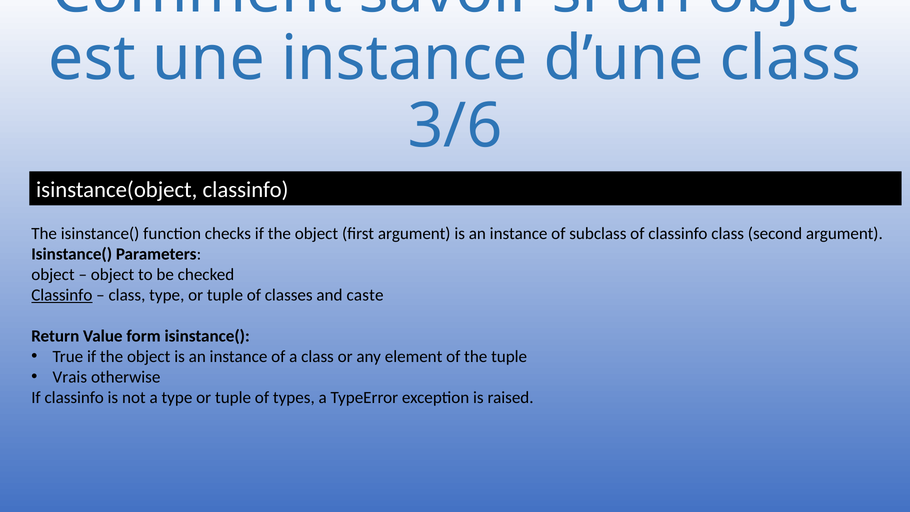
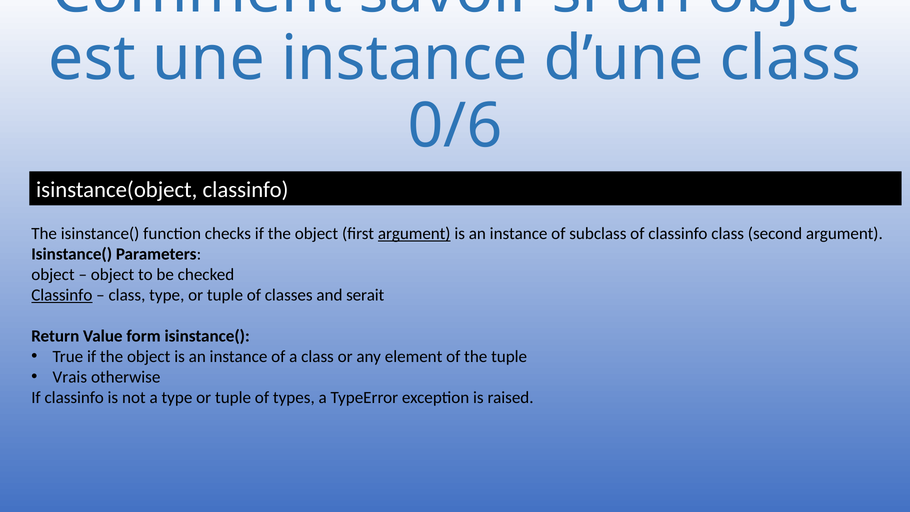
3/6: 3/6 -> 0/6 (455, 126)
argument underline: none -> present (414, 234)
caste: caste -> serait (365, 295)
